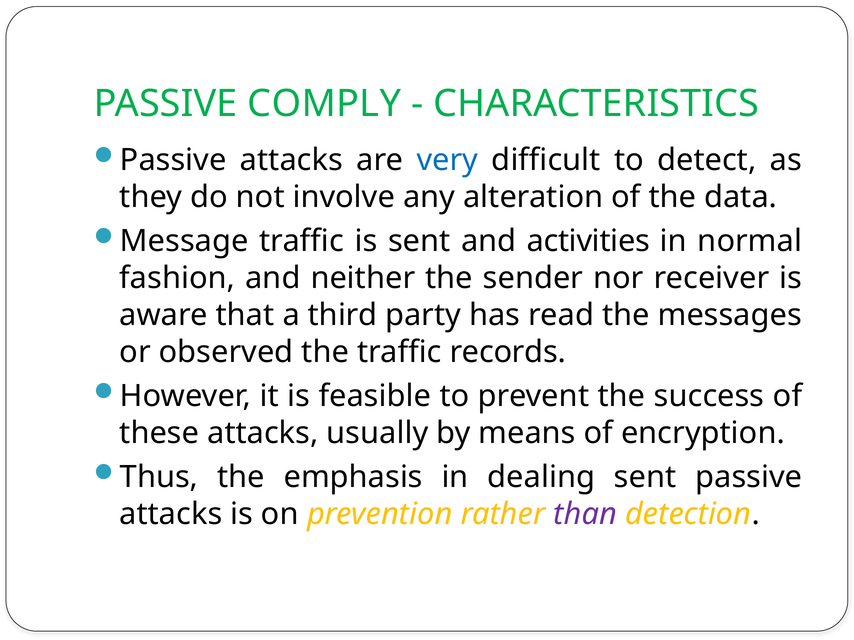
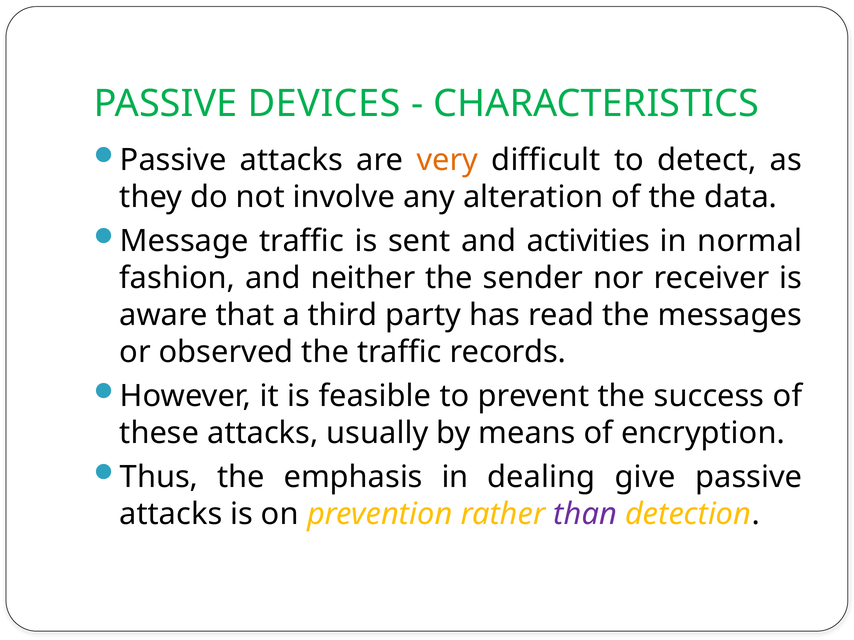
COMPLY: COMPLY -> DEVICES (324, 104)
very colour: blue -> orange (447, 160)
dealing sent: sent -> give (645, 478)
